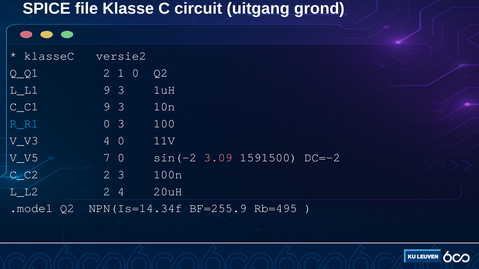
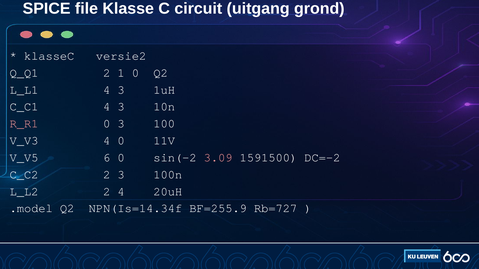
L_L1 9: 9 -> 4 (107, 90)
C_C1 9: 9 -> 4 (107, 107)
R_R1 colour: light blue -> pink (24, 124)
7: 7 -> 6 (107, 158)
Rb=495: Rb=495 -> Rb=727 (276, 209)
